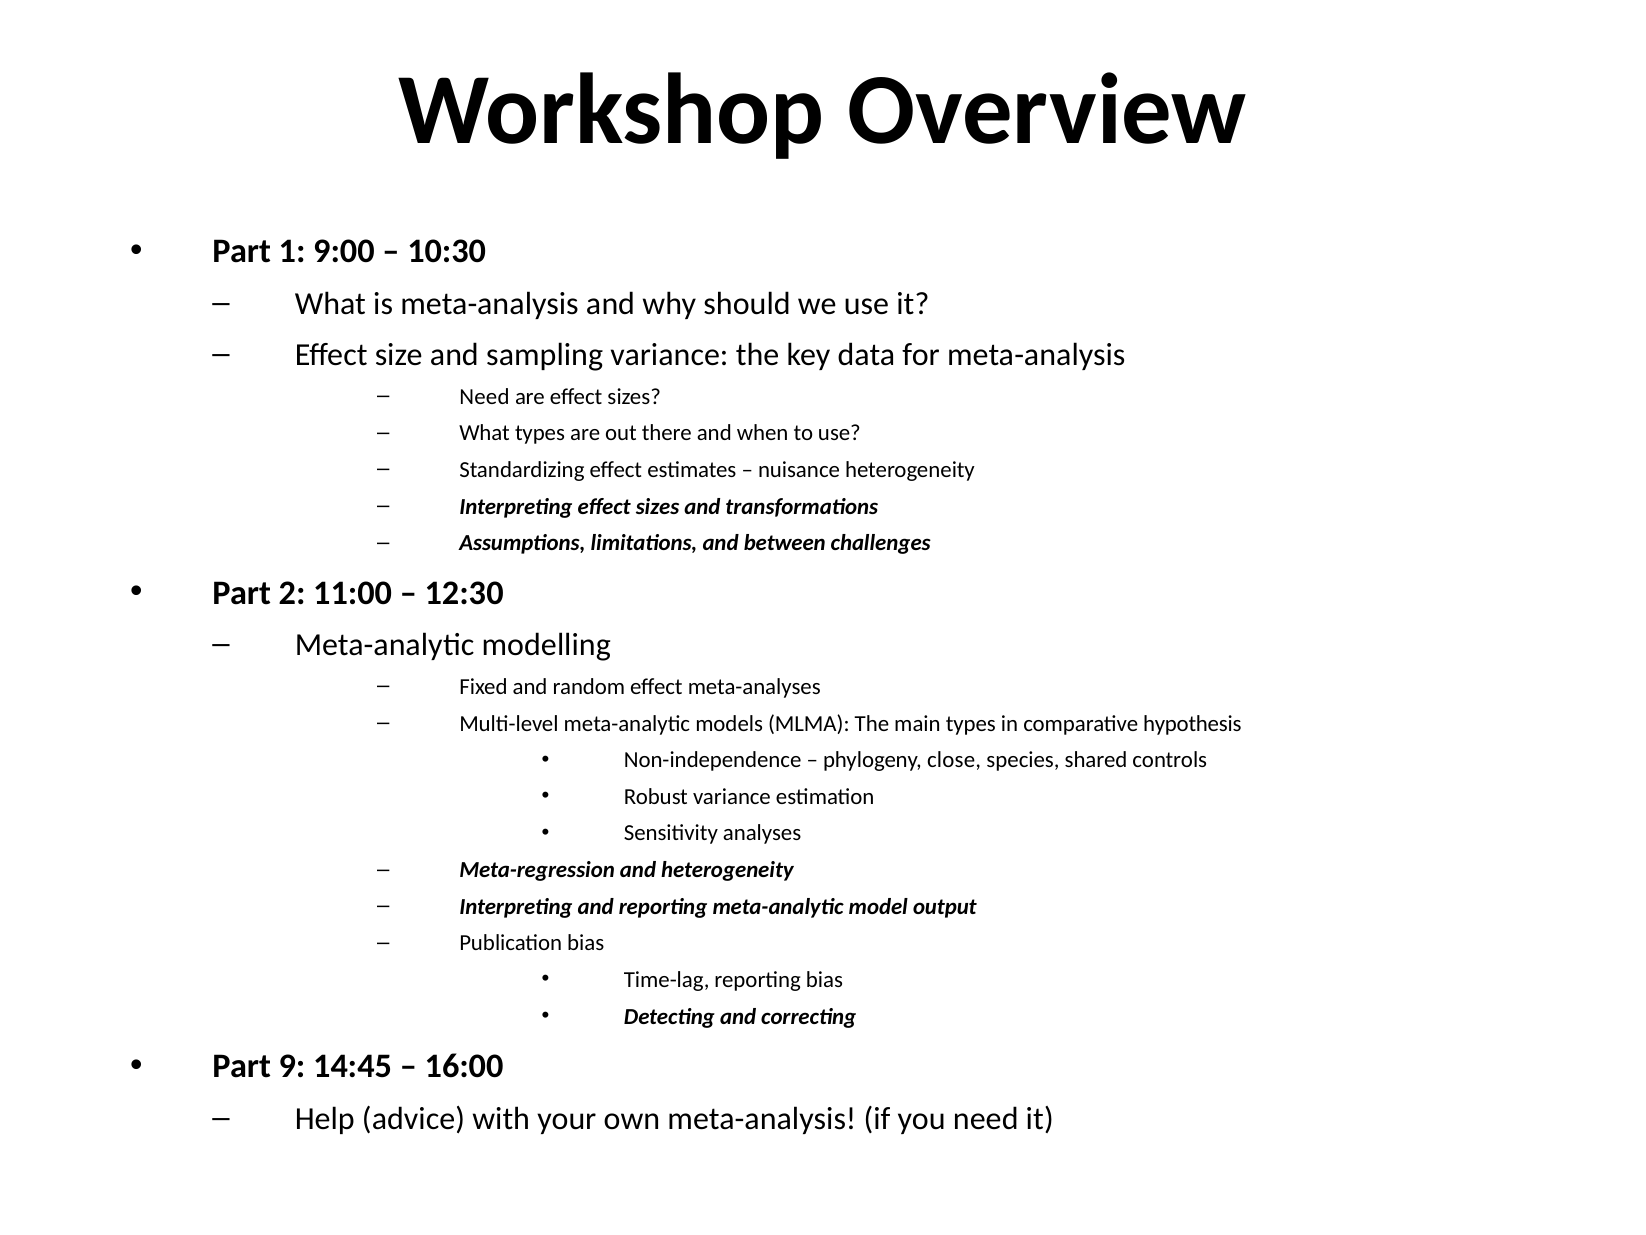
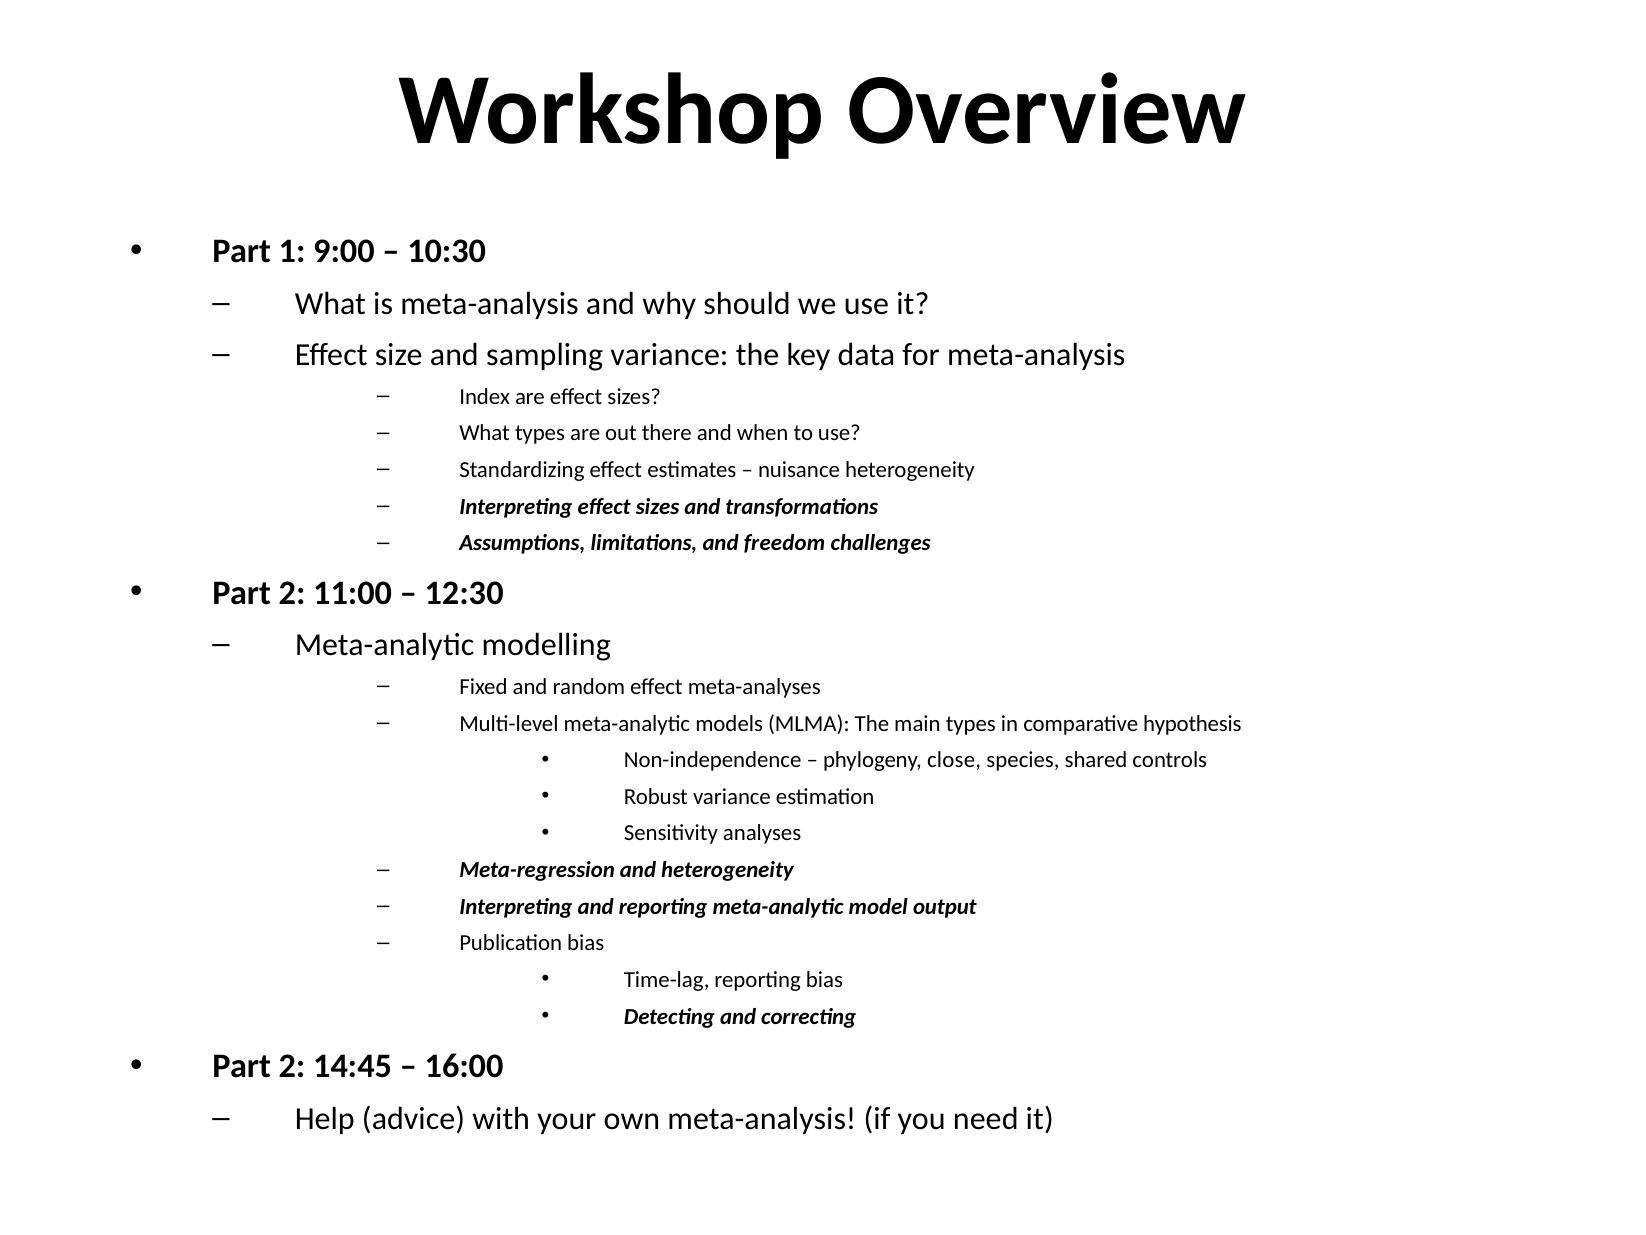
Need: Need -> Index (485, 396)
between: between -> freedom (785, 543)
9: 9 -> 2 (292, 1066)
